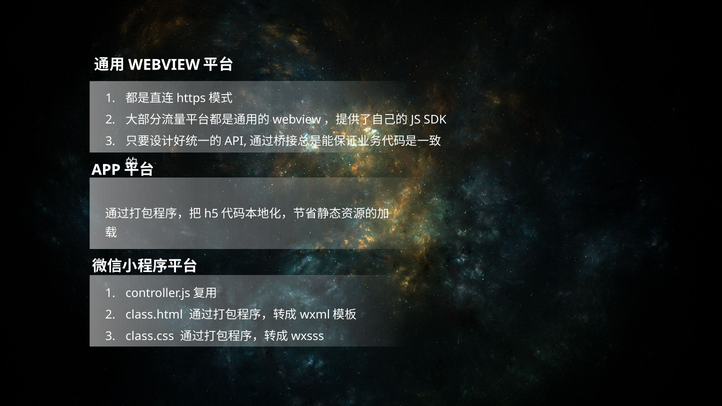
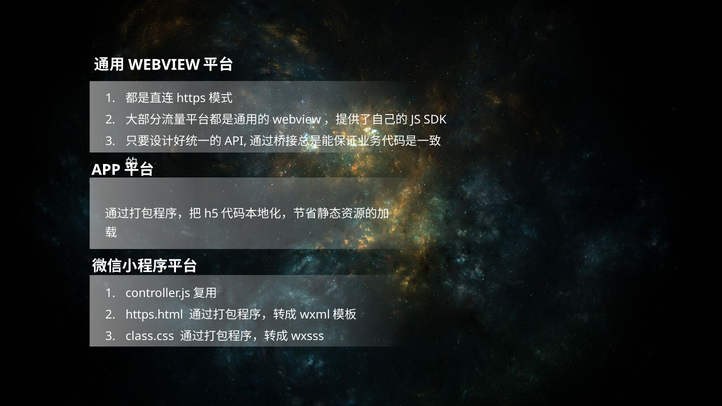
class.html: class.html -> https.html (154, 315)
